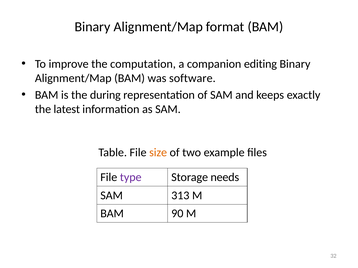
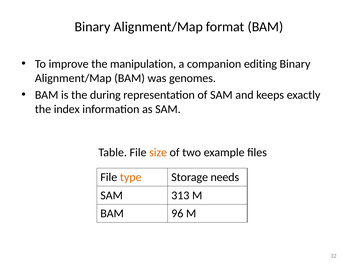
computation: computation -> manipulation (143, 64)
software: software -> genomes (192, 78)
latest: latest -> index (67, 109)
type colour: purple -> orange (131, 178)
90: 90 -> 96 (177, 214)
